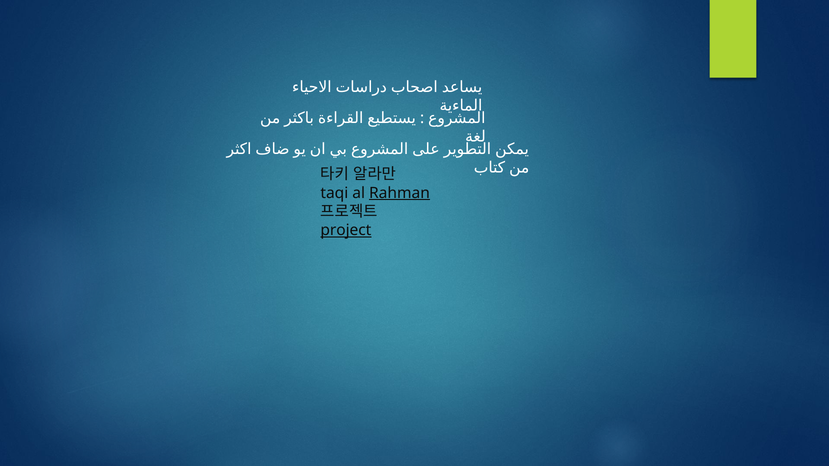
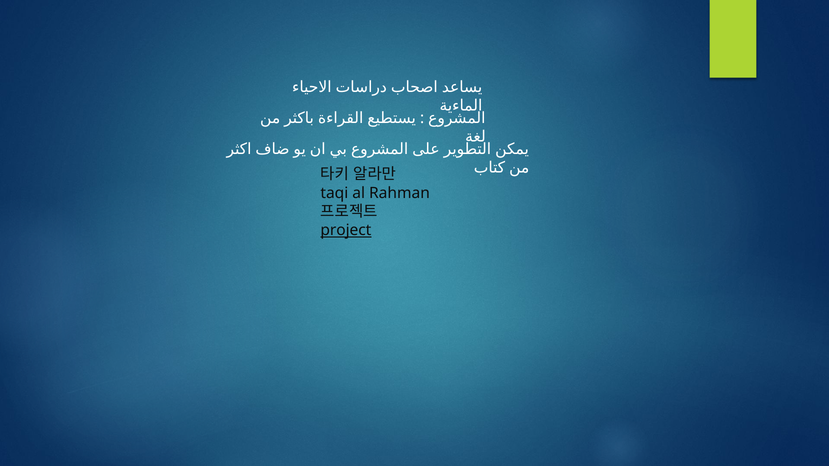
Rahman underline: present -> none (399, 193)
